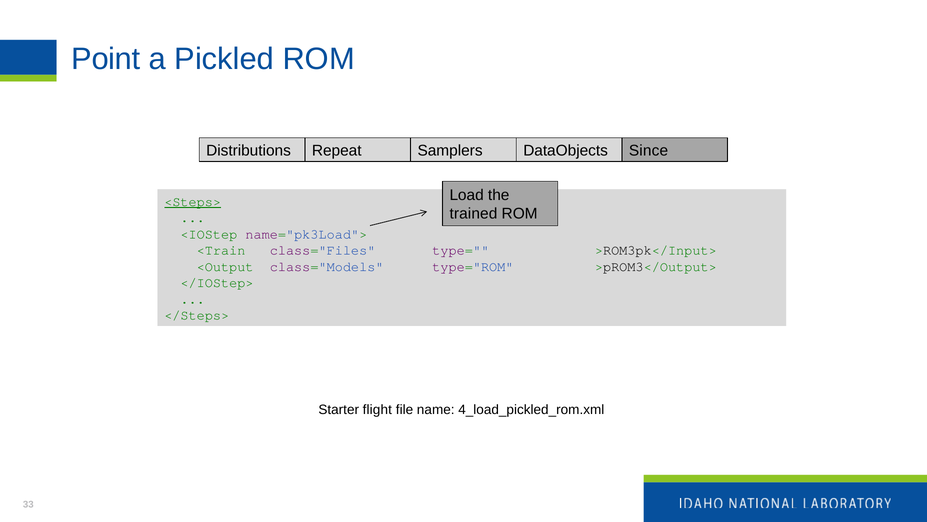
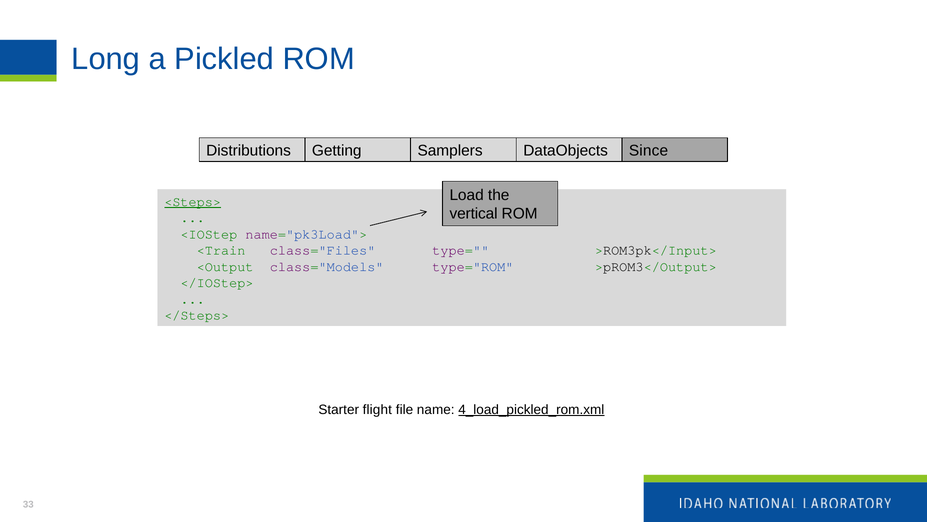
Point: Point -> Long (106, 59)
Repeat: Repeat -> Getting (337, 151)
trained: trained -> vertical (474, 213)
4_load_pickled_rom.xml underline: none -> present (531, 409)
